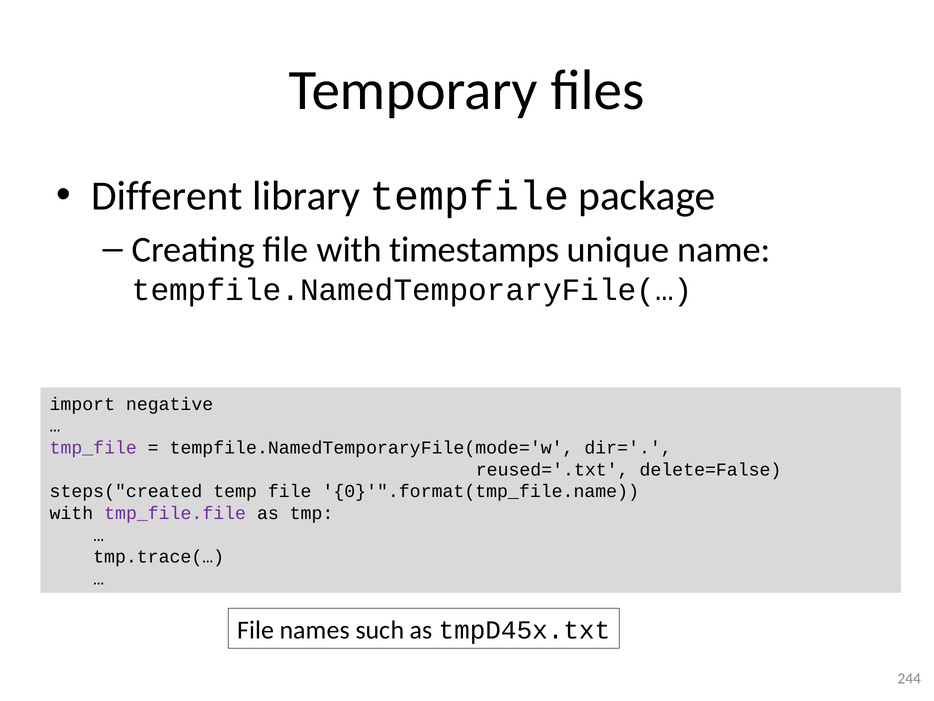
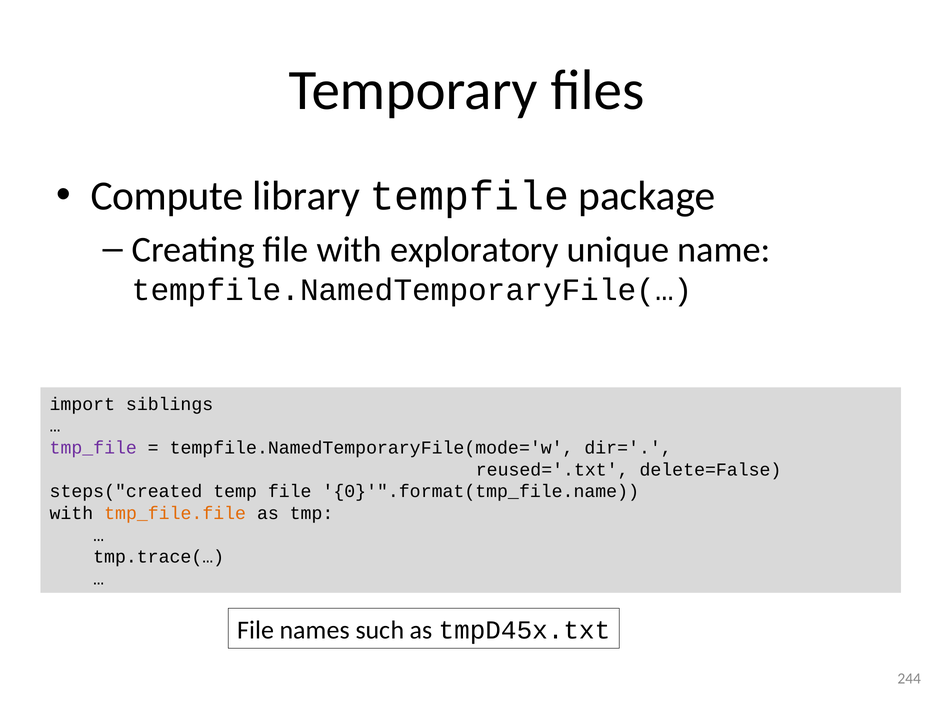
Different: Different -> Compute (167, 196)
timestamps: timestamps -> exploratory (475, 250)
negative: negative -> siblings (170, 404)
tmp_file.file colour: purple -> orange (175, 513)
